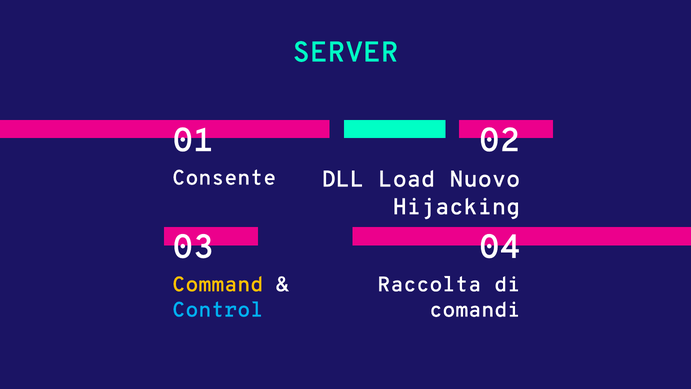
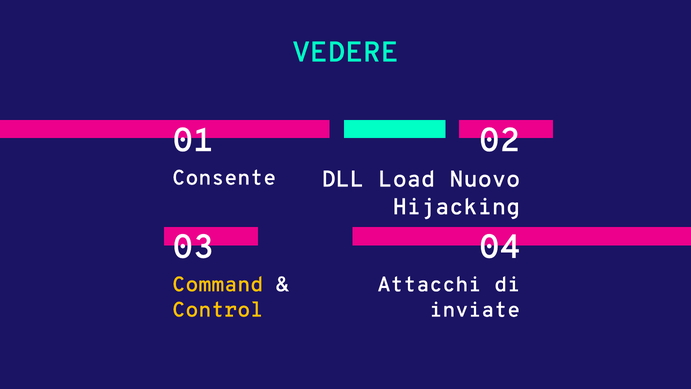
SERVER: SERVER -> VEDERE (345, 52)
Raccolta: Raccolta -> Attacchi (429, 284)
Control colour: light blue -> yellow (218, 309)
comandi: comandi -> inviate (475, 310)
